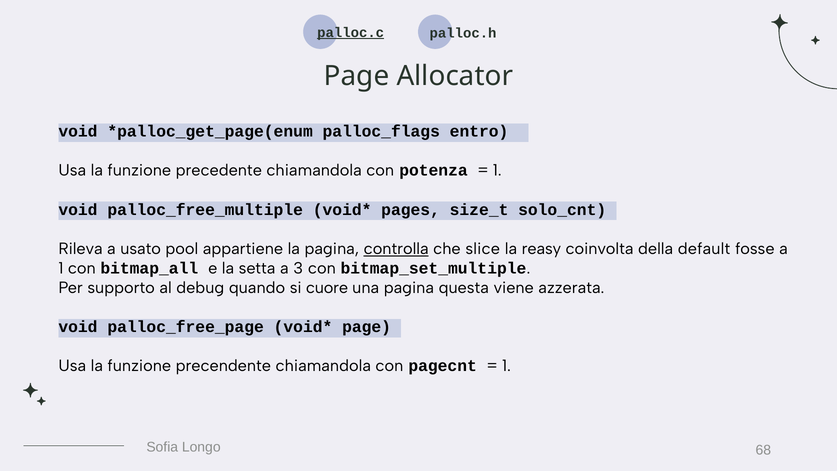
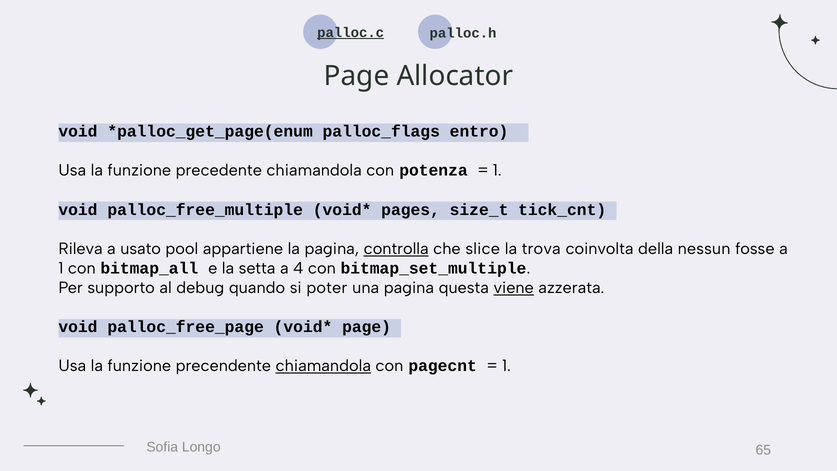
solo_cnt: solo_cnt -> tick_cnt (562, 210)
reasy: reasy -> trova (541, 249)
default: default -> nessun (704, 249)
3: 3 -> 4 (298, 268)
cuore: cuore -> poter (327, 288)
viene underline: none -> present (514, 288)
chiamandola underline: none -> present (323, 366)
68: 68 -> 65 (763, 450)
